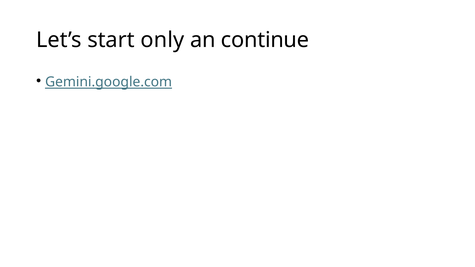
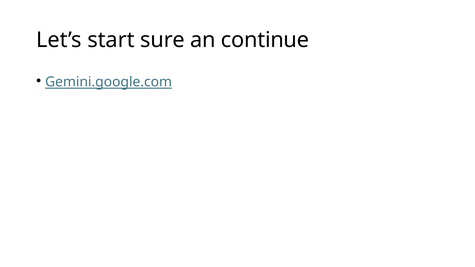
only: only -> sure (162, 40)
